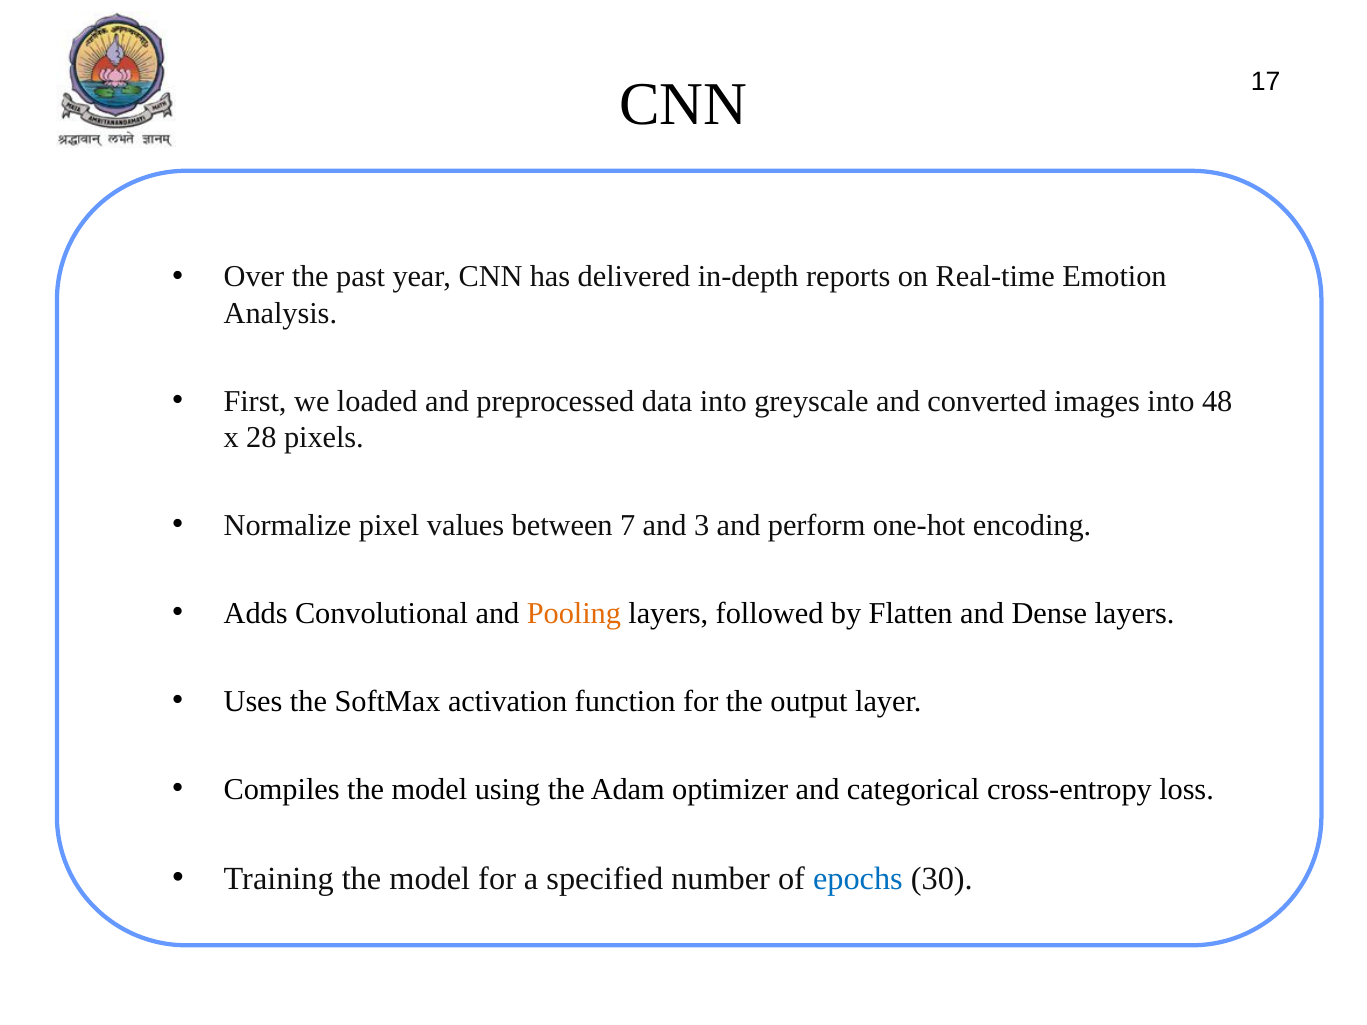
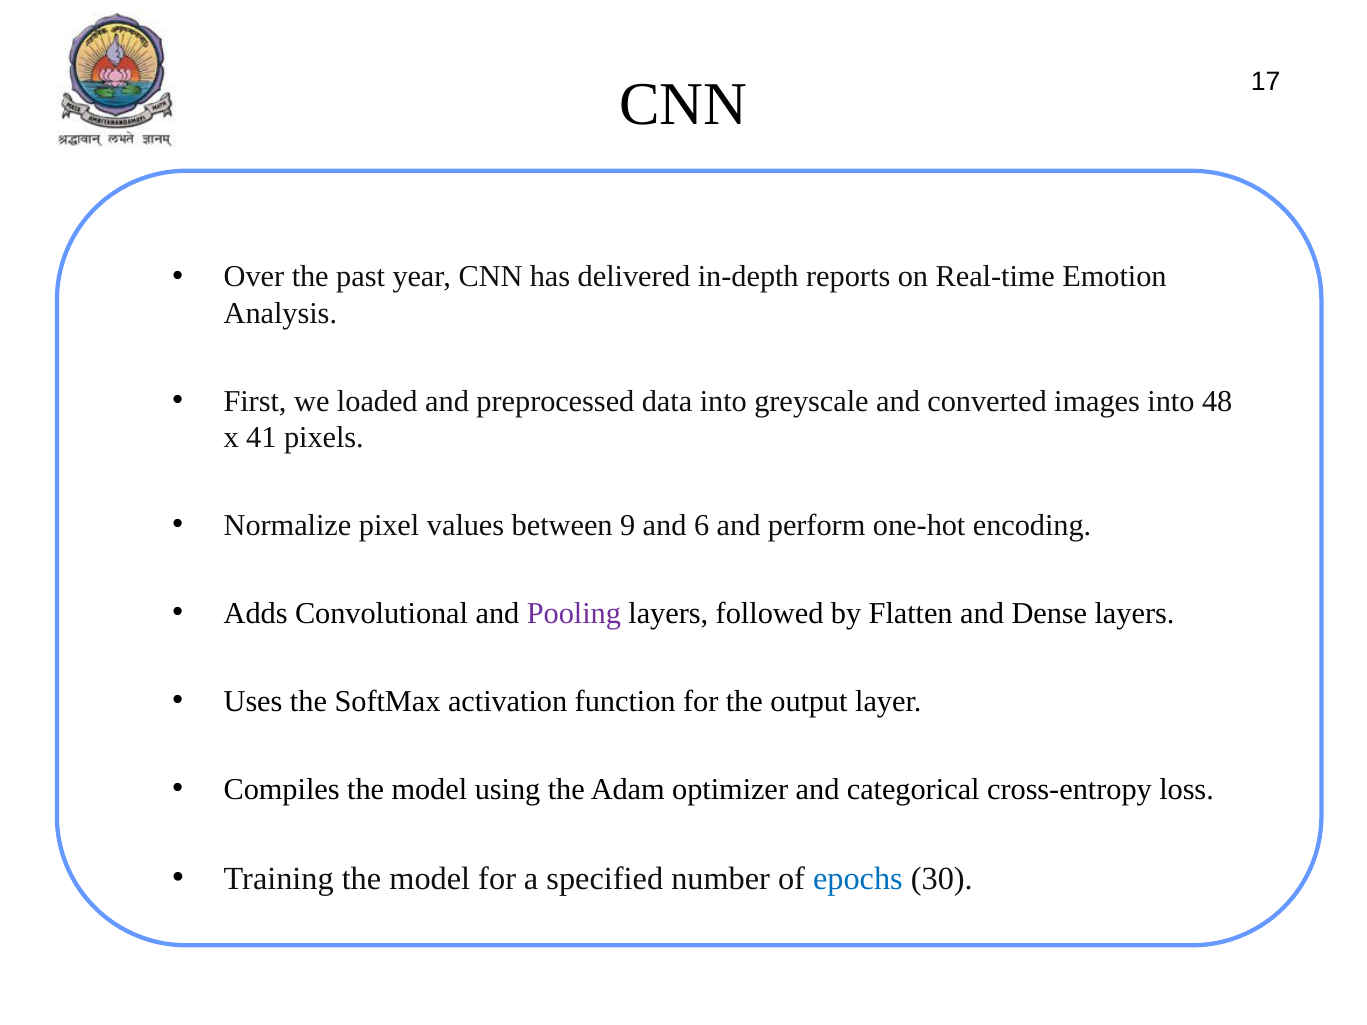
28: 28 -> 41 (261, 438)
7: 7 -> 9 (628, 526)
3: 3 -> 6 (702, 526)
Pooling colour: orange -> purple (574, 614)
